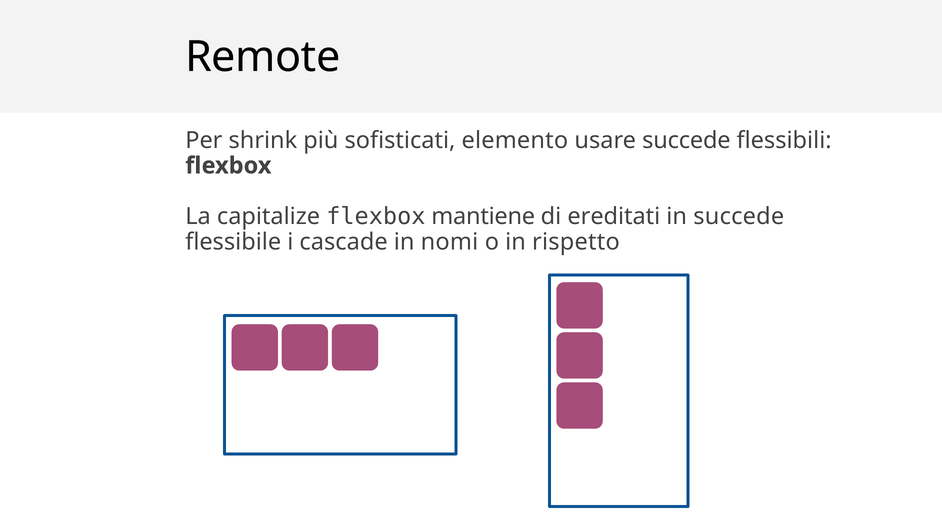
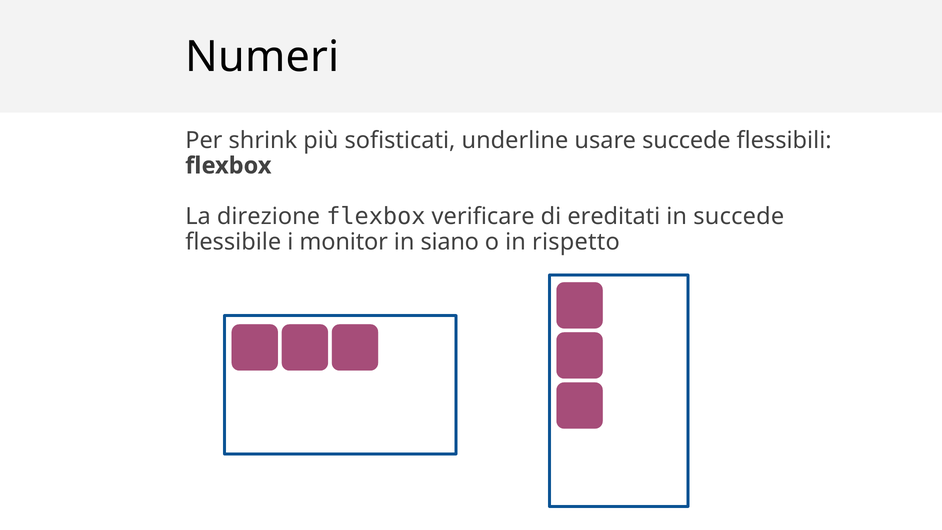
Remote: Remote -> Numeri (262, 57)
elemento: elemento -> underline (515, 140)
capitalize: capitalize -> direzione (269, 216)
mantiene: mantiene -> verificare (483, 216)
cascade: cascade -> monitor (344, 242)
nomi: nomi -> siano (450, 242)
